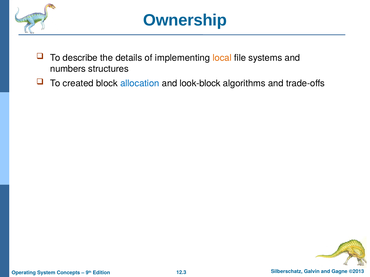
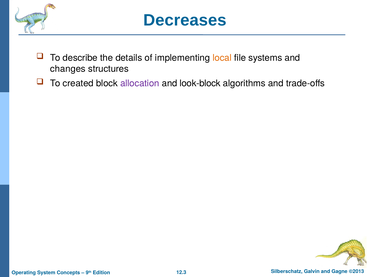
Ownership: Ownership -> Decreases (185, 20)
numbers: numbers -> changes (68, 69)
allocation colour: blue -> purple (140, 83)
